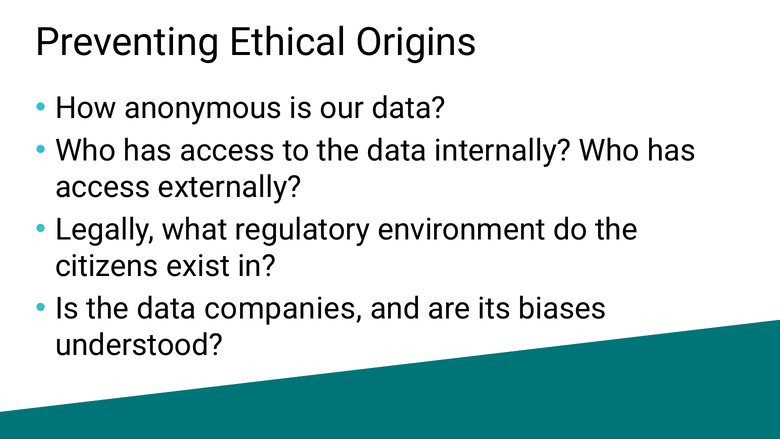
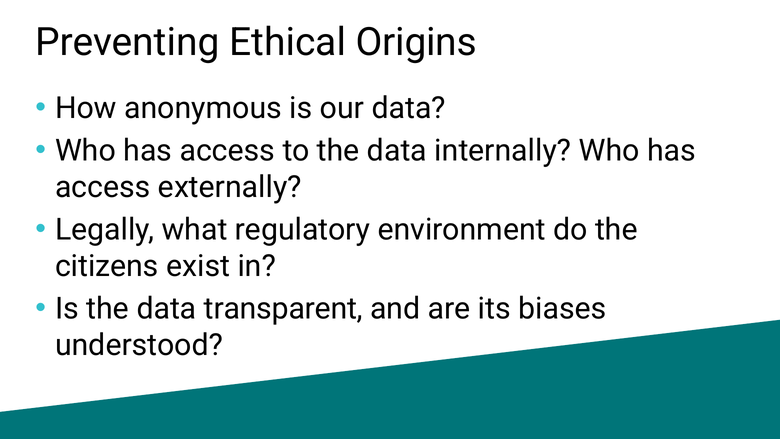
companies: companies -> transparent (283, 309)
